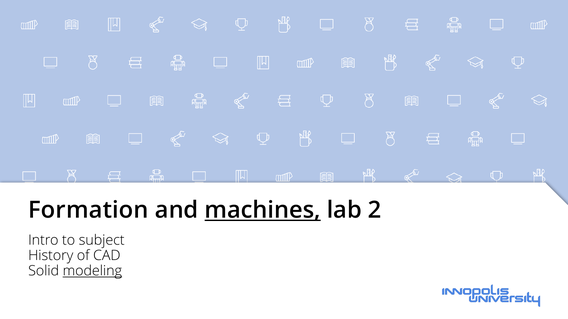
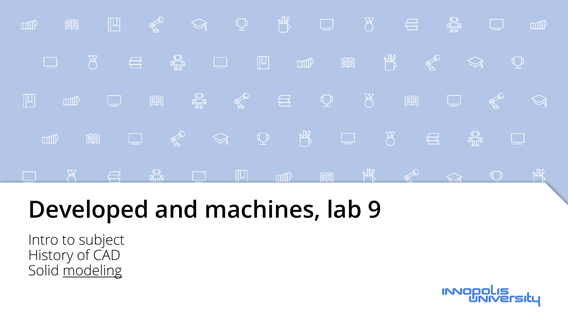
Formation: Formation -> Developed (89, 211)
machines underline: present -> none (263, 211)
2: 2 -> 9 (375, 211)
